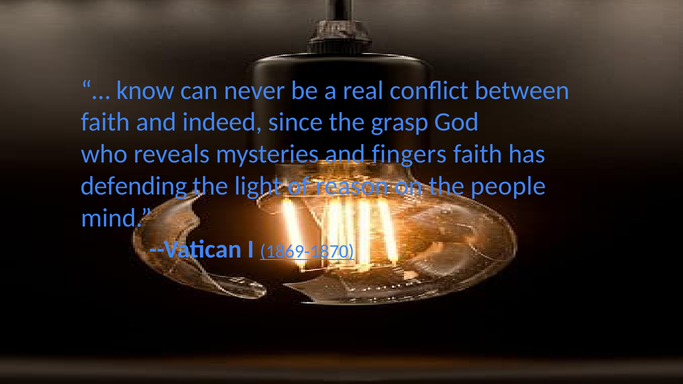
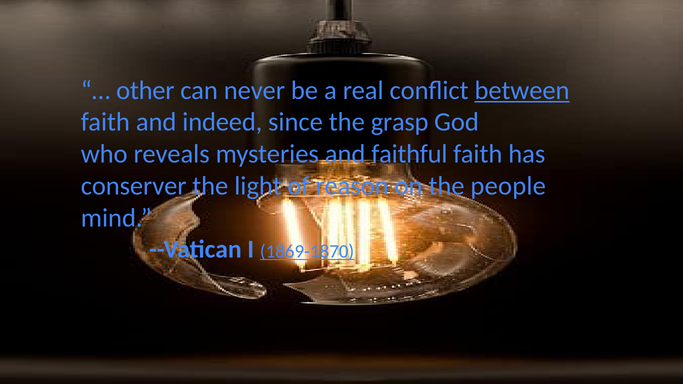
know: know -> other (145, 90)
between underline: none -> present (522, 90)
fingers: fingers -> faithful (409, 154)
defending: defending -> conserver (134, 186)
